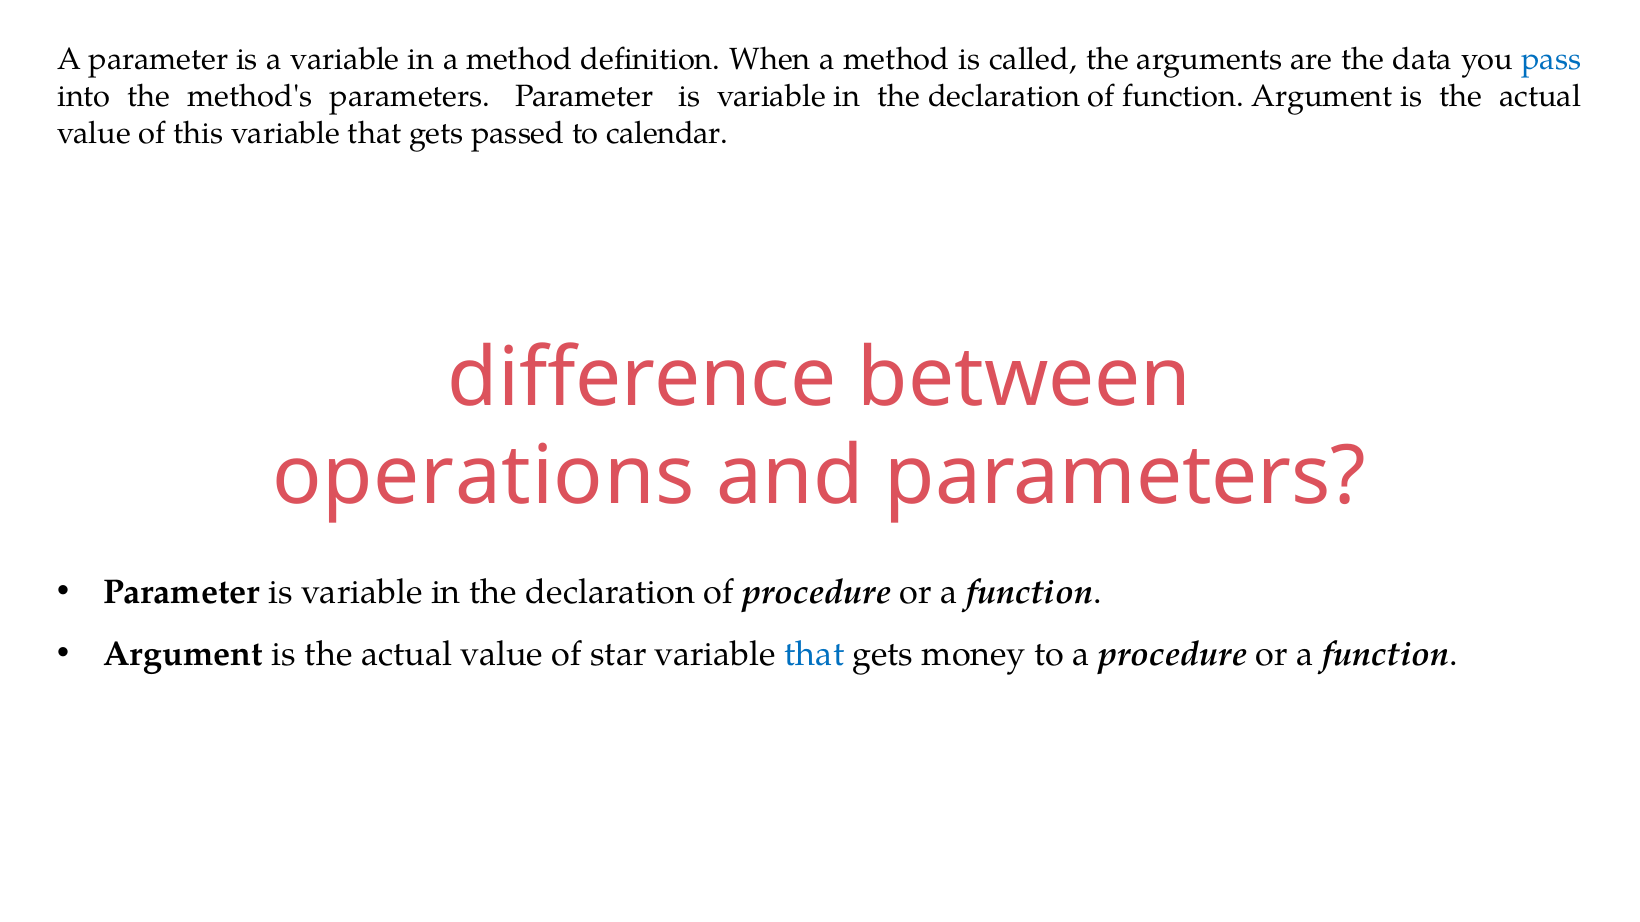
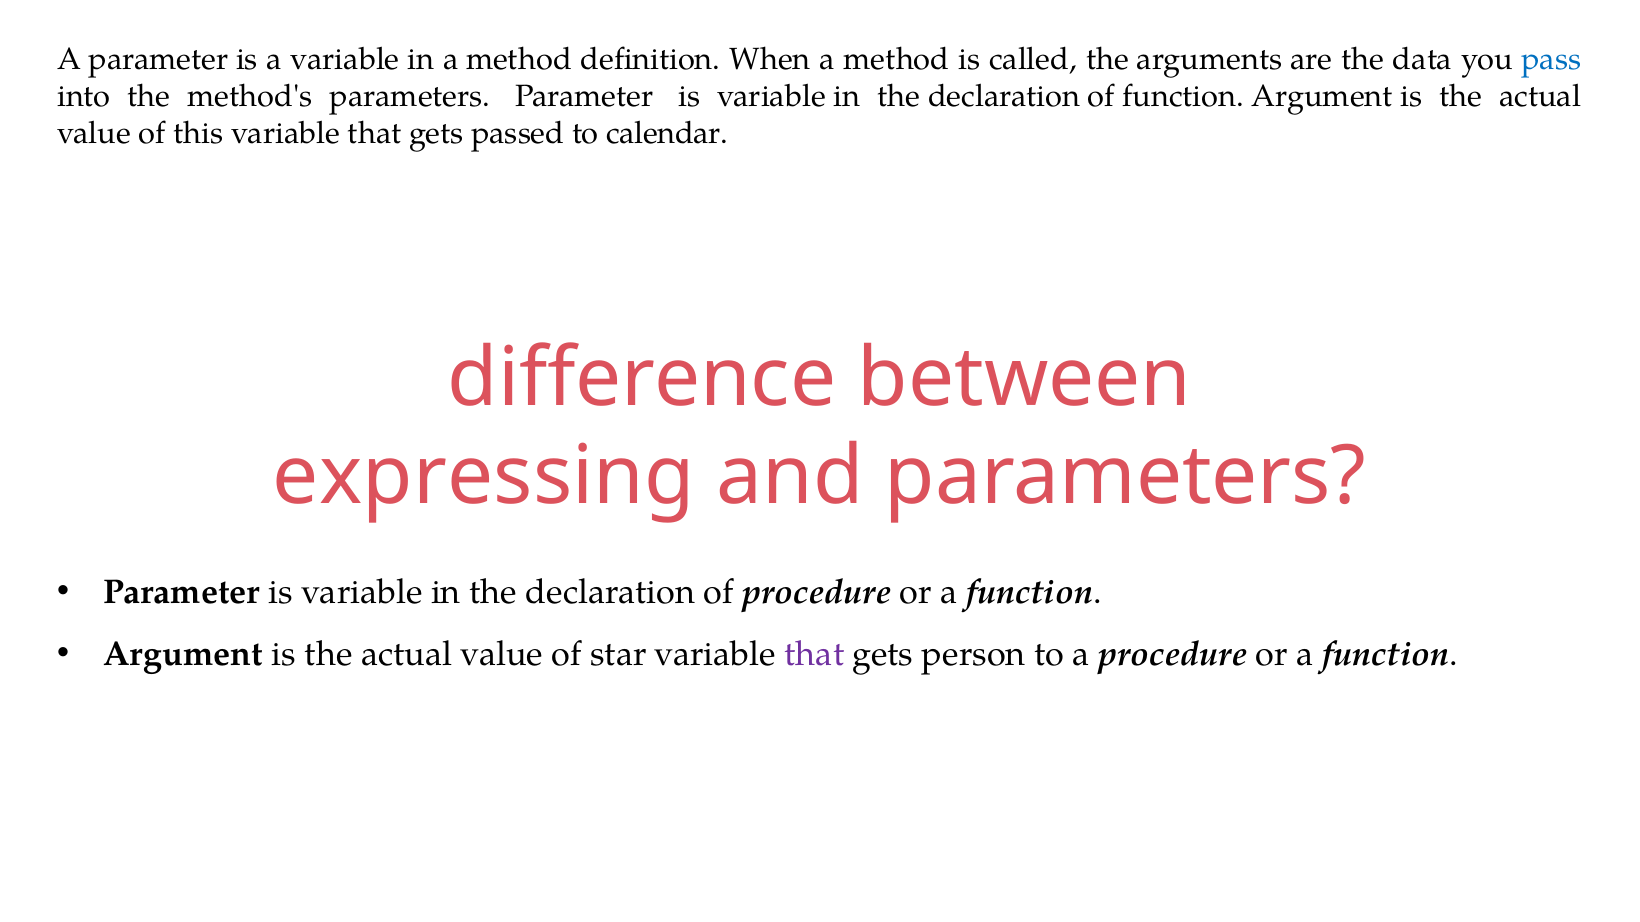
operations: operations -> expressing (484, 477)
that colour: blue -> purple (814, 654)
money: money -> person (974, 654)
